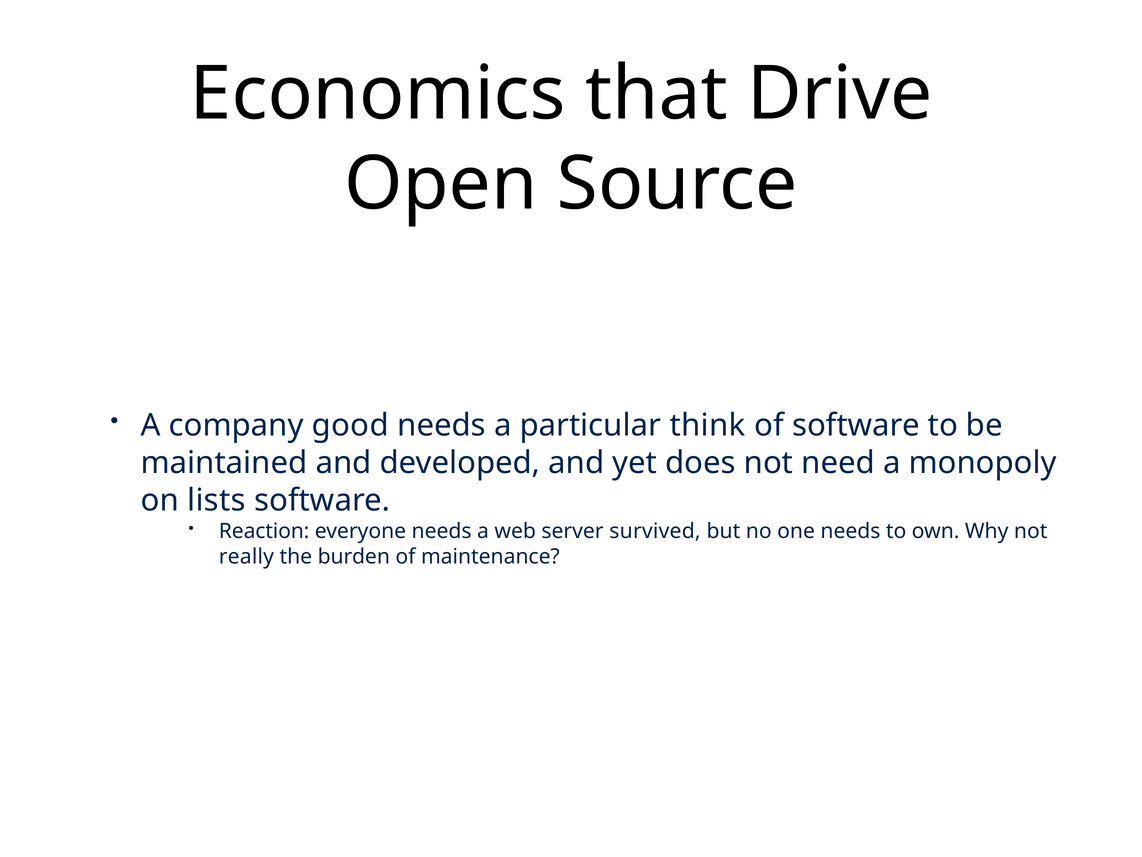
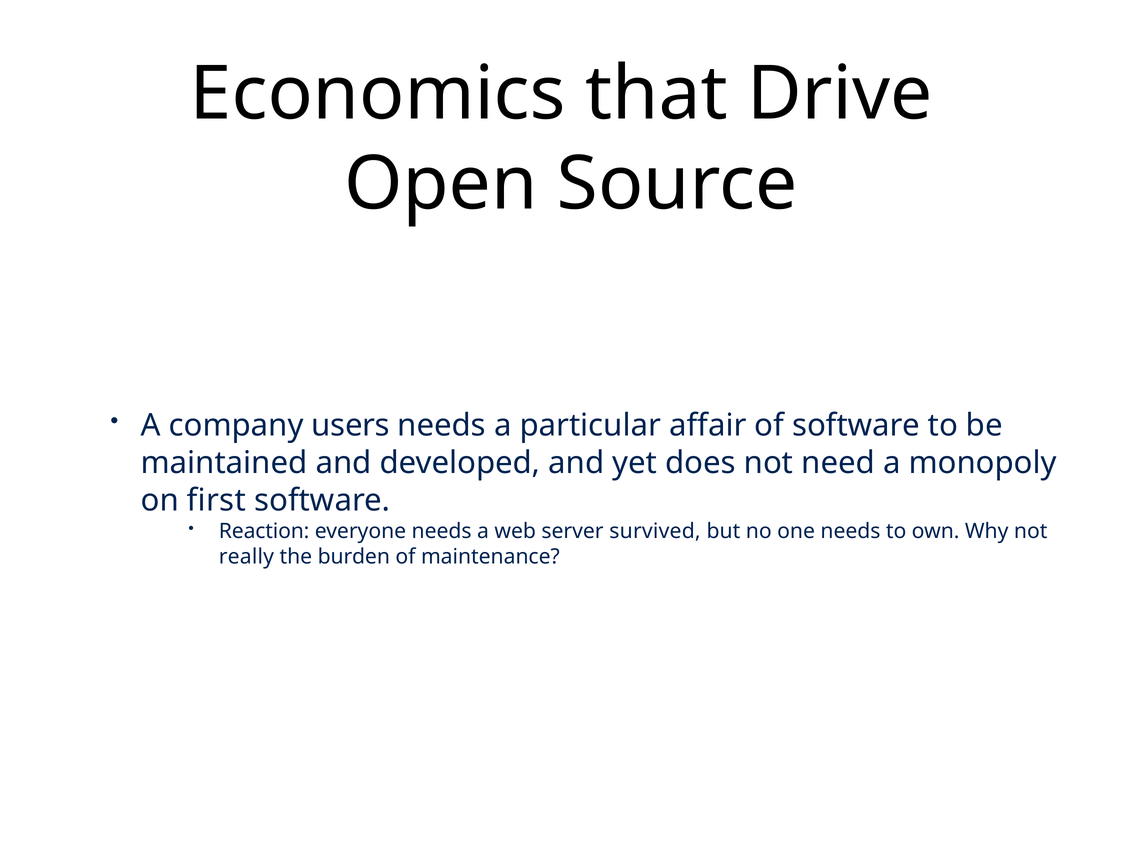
good: good -> users (351, 425)
think: think -> affair (708, 425)
lists: lists -> first (216, 500)
